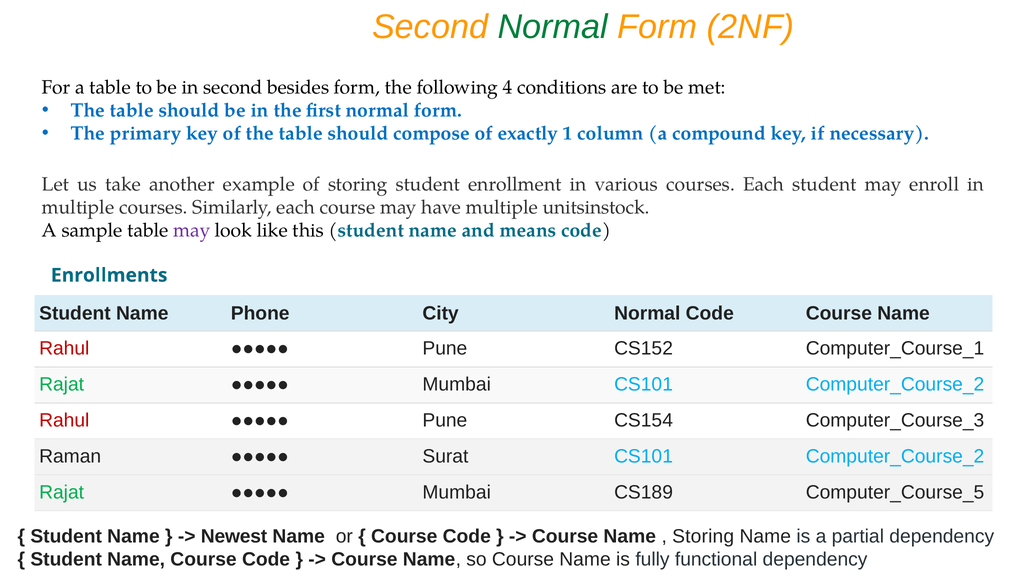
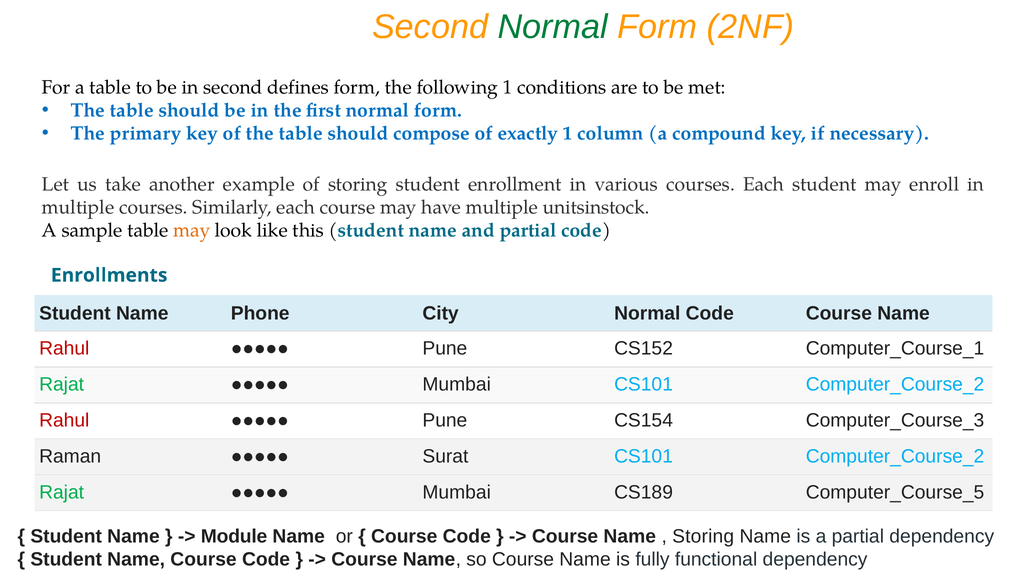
besides: besides -> defines (298, 87)
following 4: 4 -> 1 (508, 87)
may colour: purple -> orange (192, 230)
and means: means -> partial (528, 230)
Newest: Newest -> Module (234, 536)
